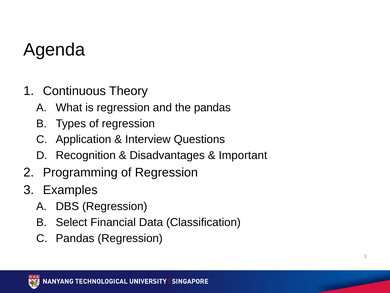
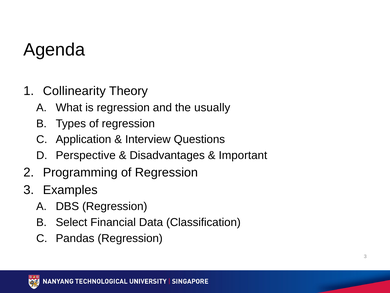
Continuous: Continuous -> Collinearity (74, 91)
the pandas: pandas -> usually (212, 107)
Recognition: Recognition -> Perspective (86, 155)
